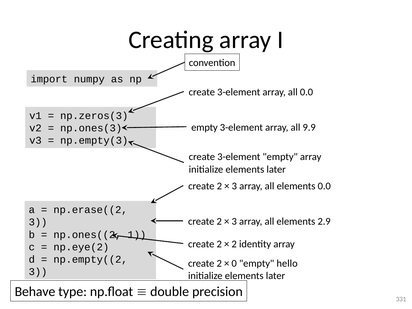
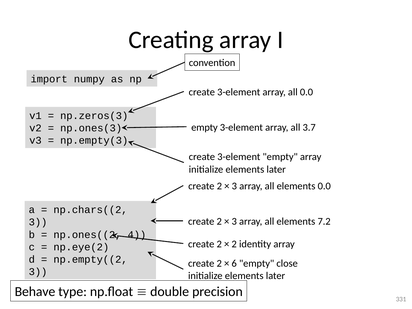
9.9: 9.9 -> 3.7 (309, 127)
np.erase((2: np.erase((2 -> np.chars((2 (91, 210)
2.9: 2.9 -> 7.2 (324, 221)
1: 1 -> 4 (137, 235)
0: 0 -> 6 (234, 264)
hello: hello -> close (287, 264)
